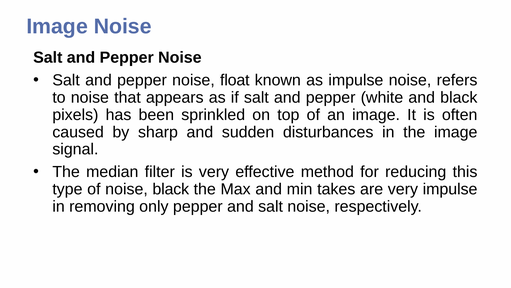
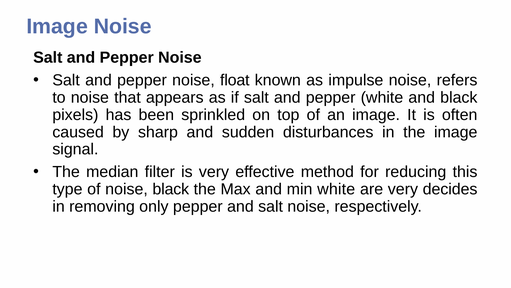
min takes: takes -> white (336, 189)
very impulse: impulse -> decides (450, 189)
